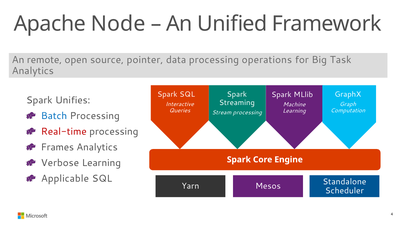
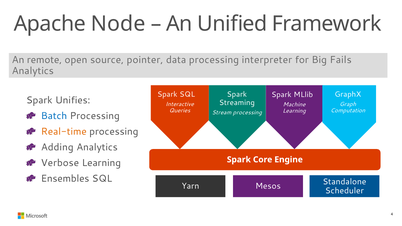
operations: operations -> interpreter (267, 60)
Task: Task -> Fails (341, 60)
Real-time colour: red -> orange (64, 132)
Frames: Frames -> Adding (57, 147)
Applicable: Applicable -> Ensembles (65, 179)
